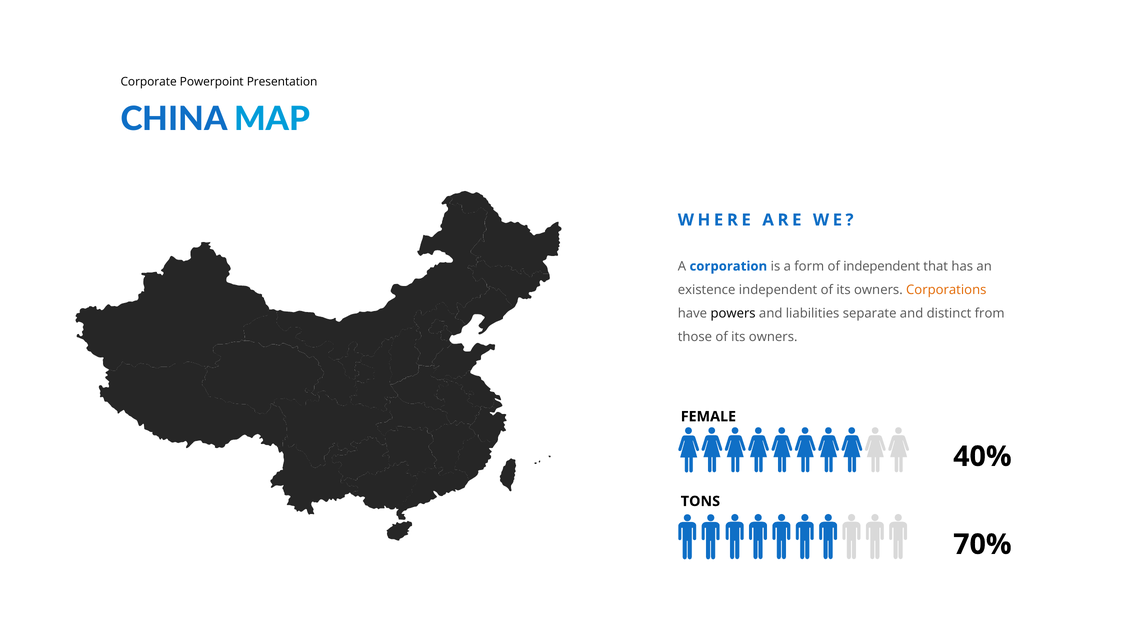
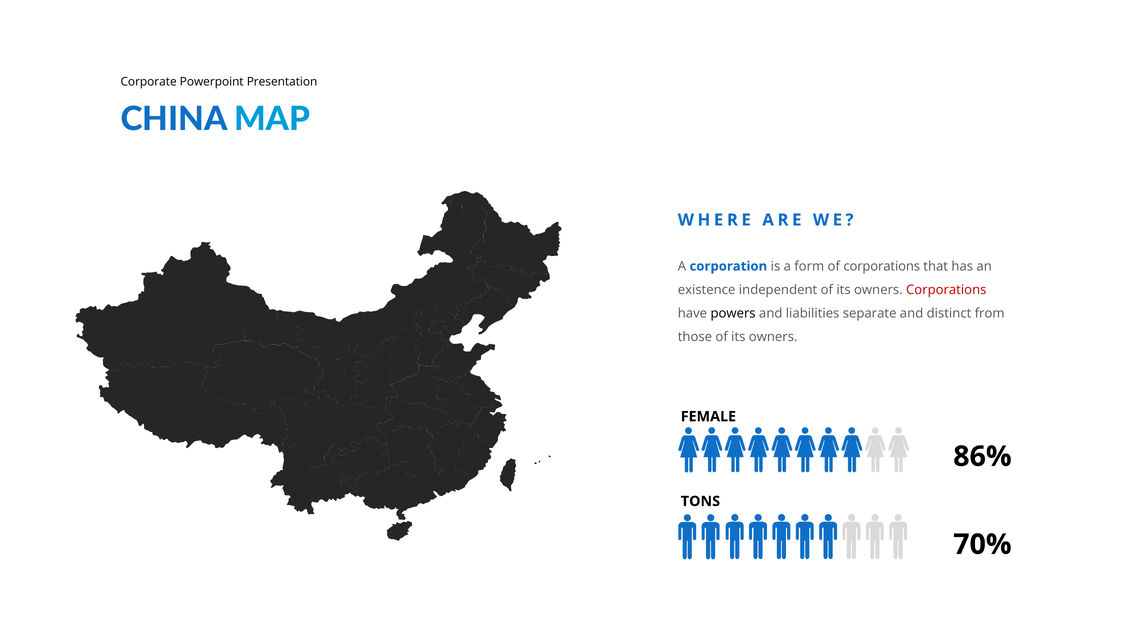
of independent: independent -> corporations (882, 266)
Corporations colour: orange -> red (946, 290)
40%: 40% -> 86% (982, 456)
